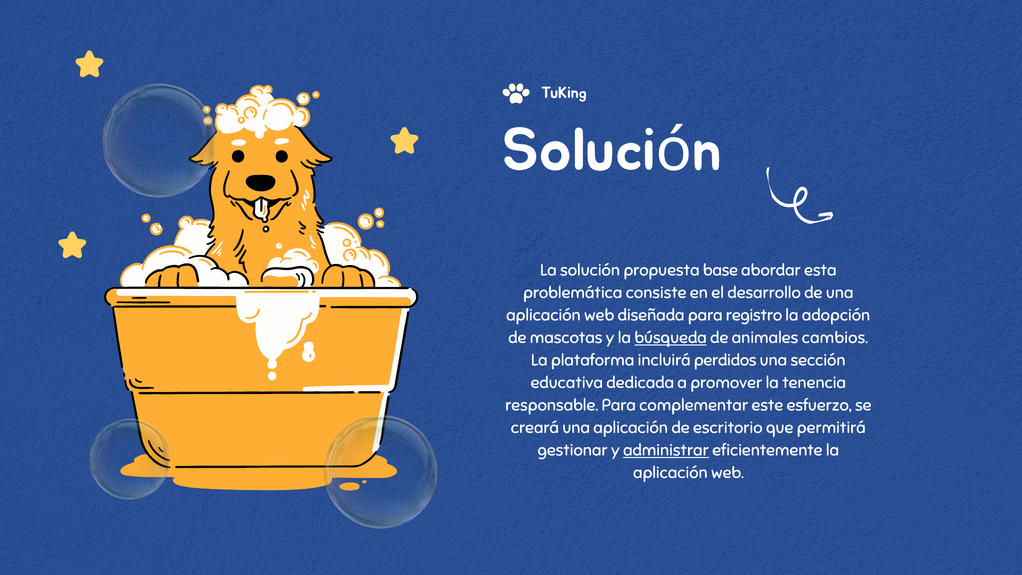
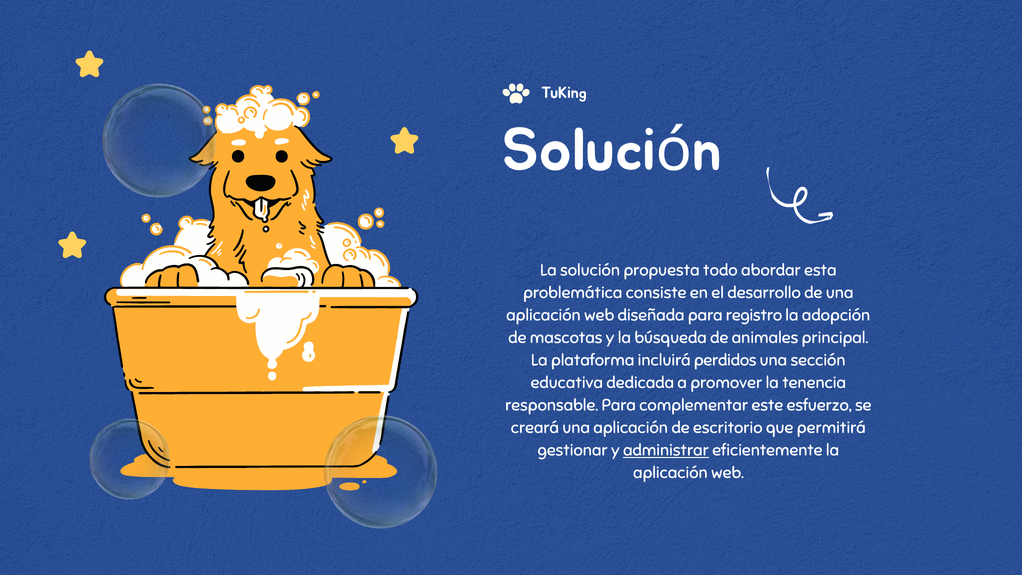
base: base -> todo (720, 270)
búsqueda underline: present -> none (671, 338)
cambios: cambios -> principal (835, 338)
